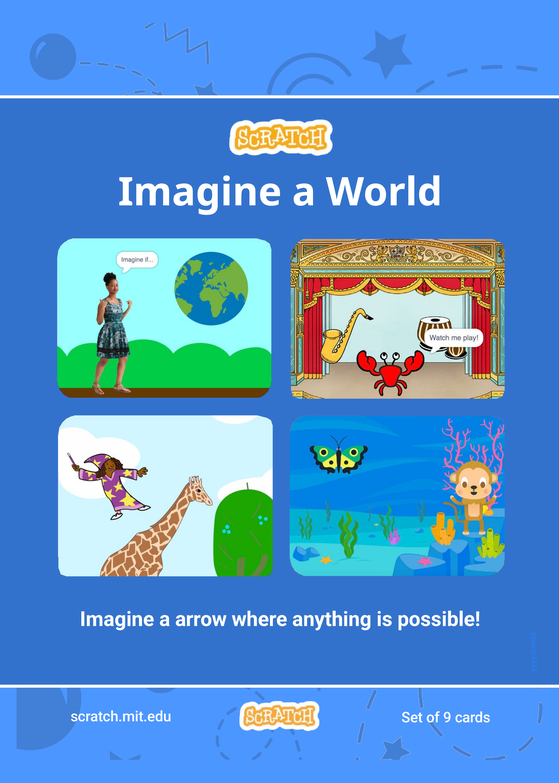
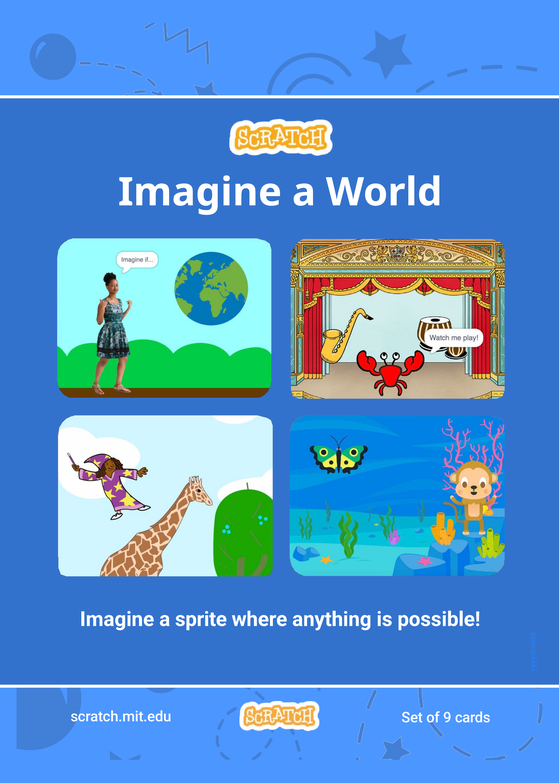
arrow: arrow -> sprite (201, 619)
